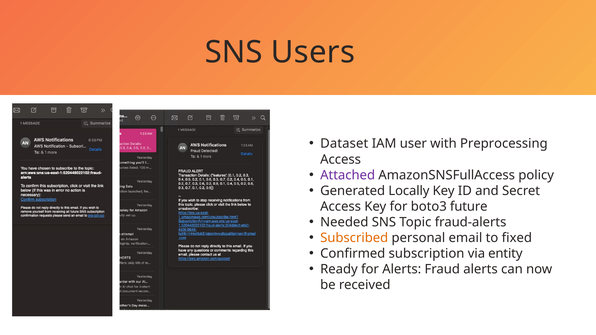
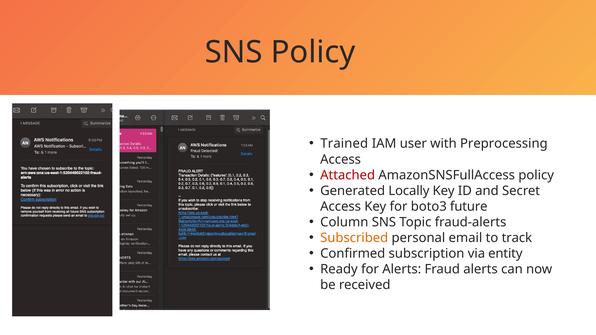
SNS Users: Users -> Policy (313, 52)
Dataset: Dataset -> Trained (344, 144)
Attached colour: purple -> red (348, 175)
Needed: Needed -> Column (344, 222)
fixed: fixed -> track (517, 238)
